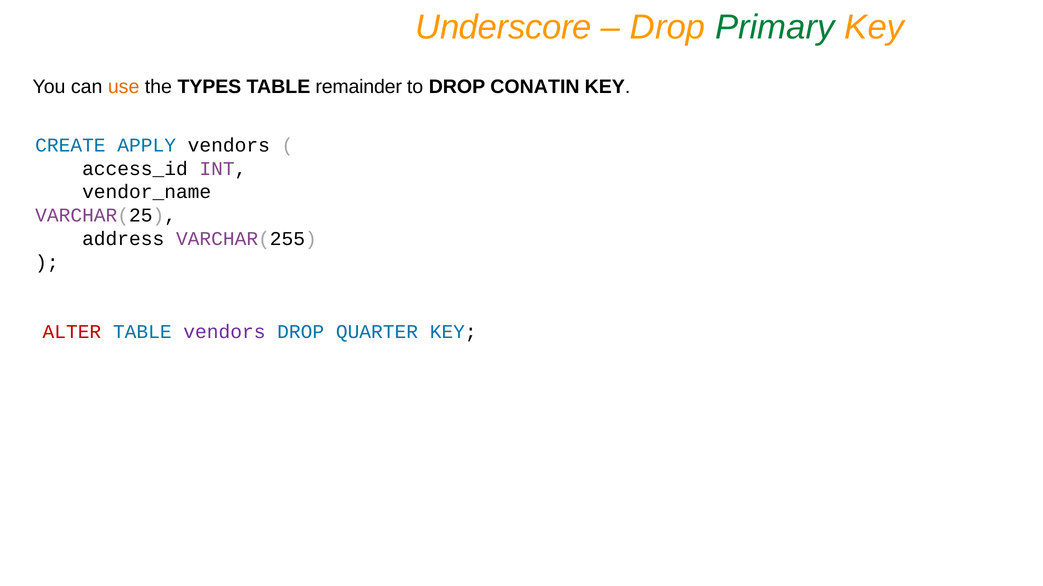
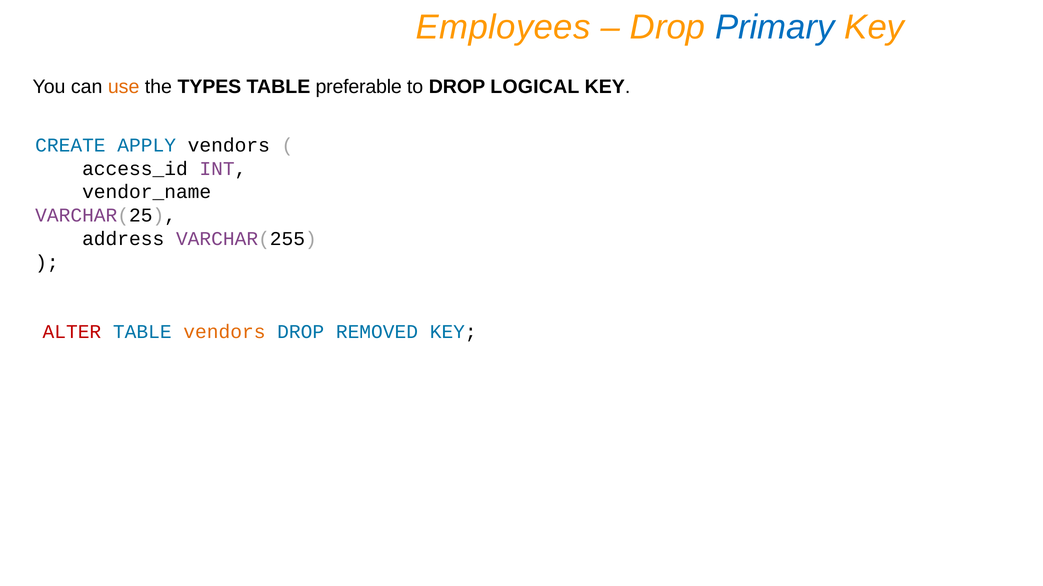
Underscore: Underscore -> Employees (503, 27)
Primary colour: green -> blue (775, 27)
remainder: remainder -> preferable (359, 87)
CONATIN: CONATIN -> LOGICAL (535, 87)
vendors colour: purple -> orange (224, 332)
QUARTER: QUARTER -> REMOVED (377, 332)
